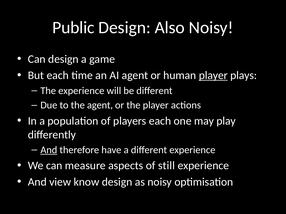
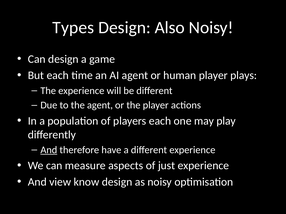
Public: Public -> Types (73, 28)
player underline: present -> none (213, 76)
still: still -> just (167, 166)
